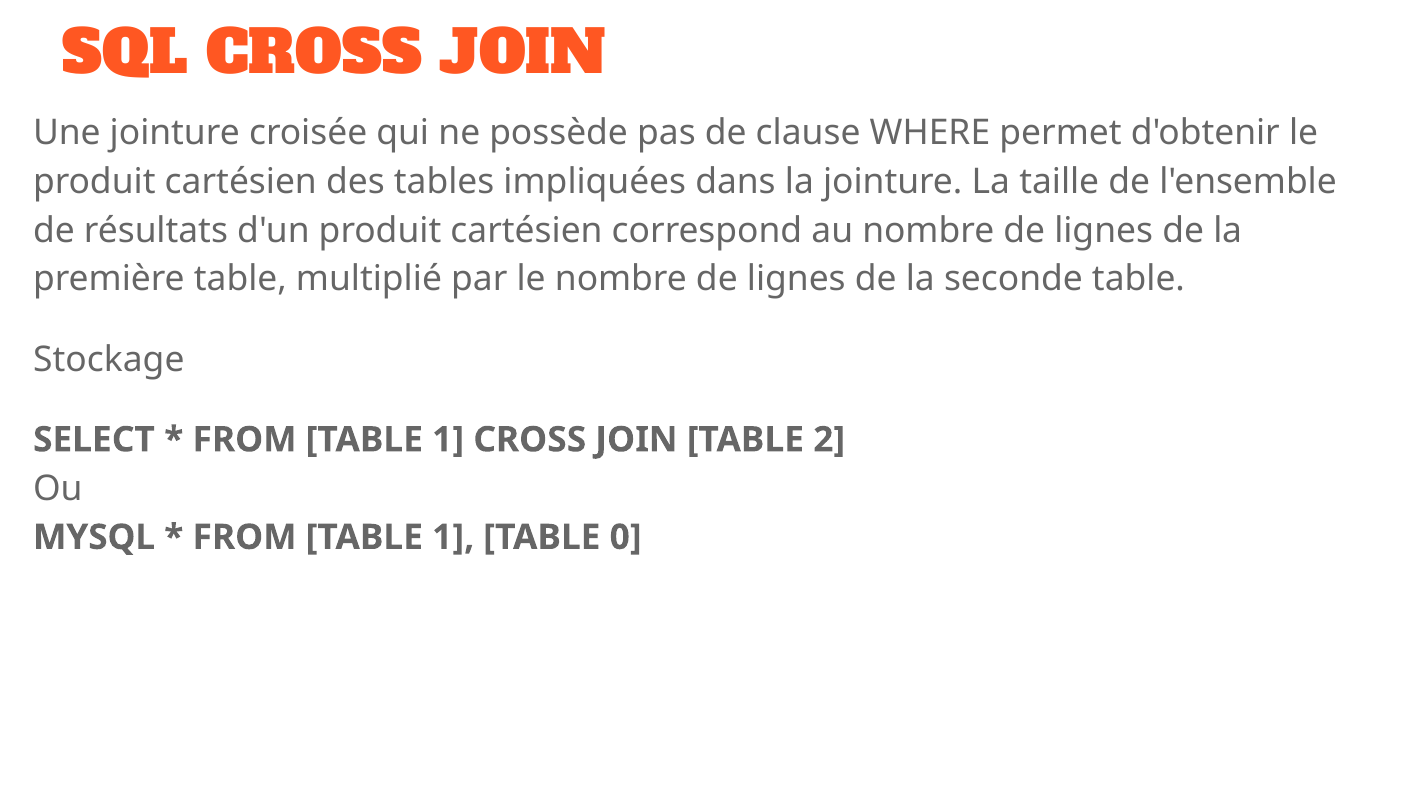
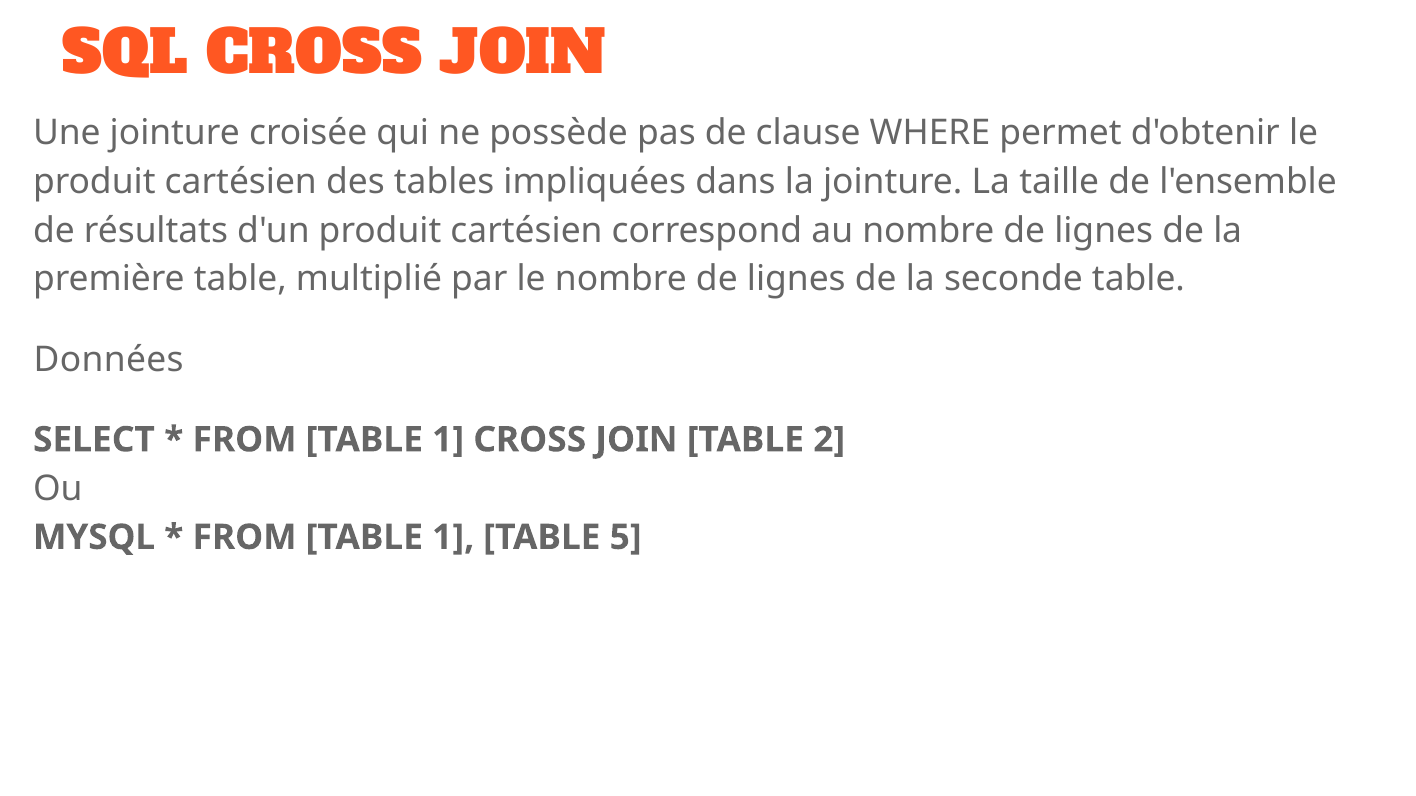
Stockage: Stockage -> Données (109, 360)
0: 0 -> 5 (626, 538)
